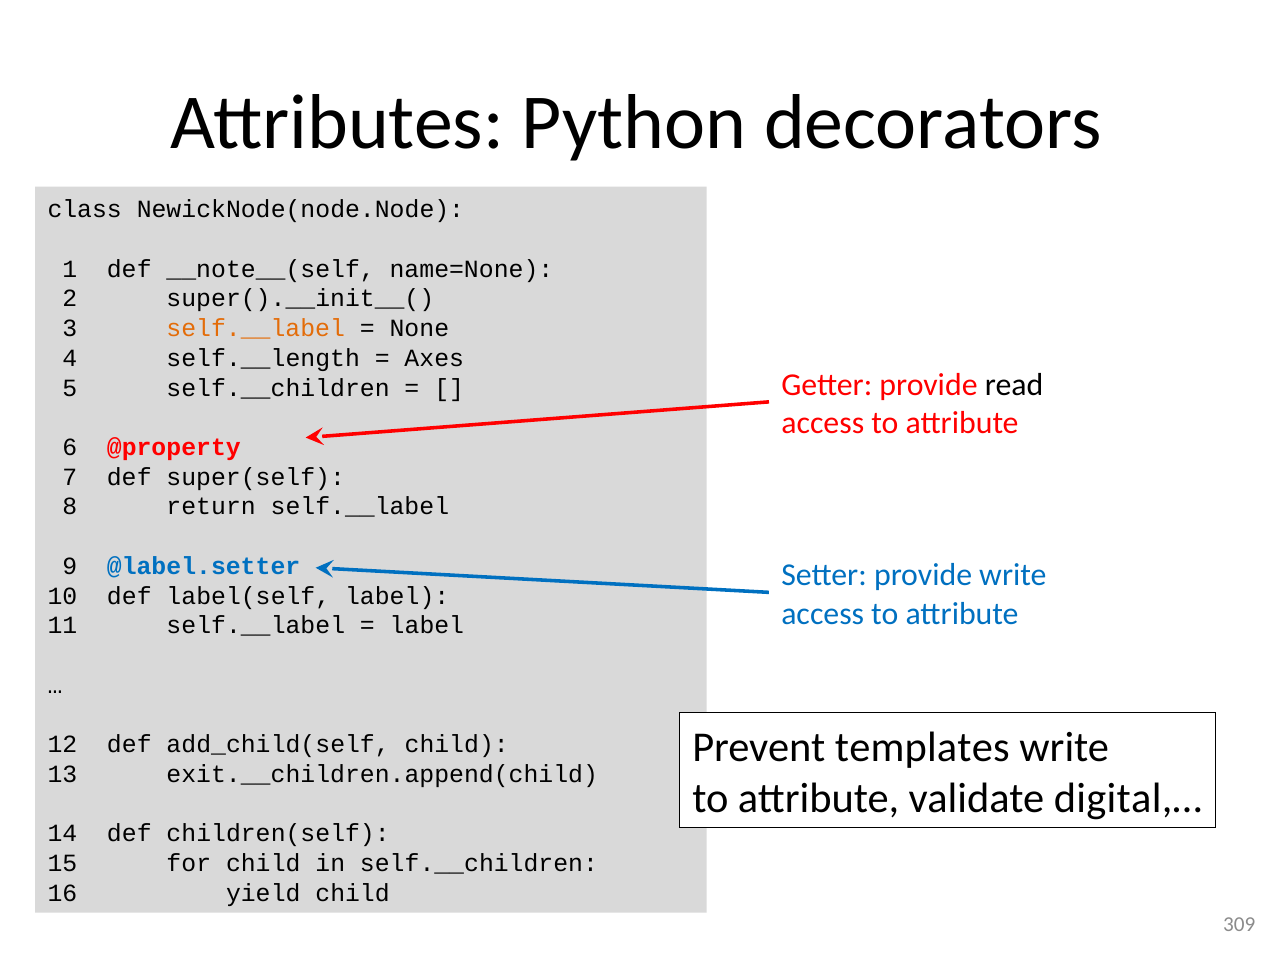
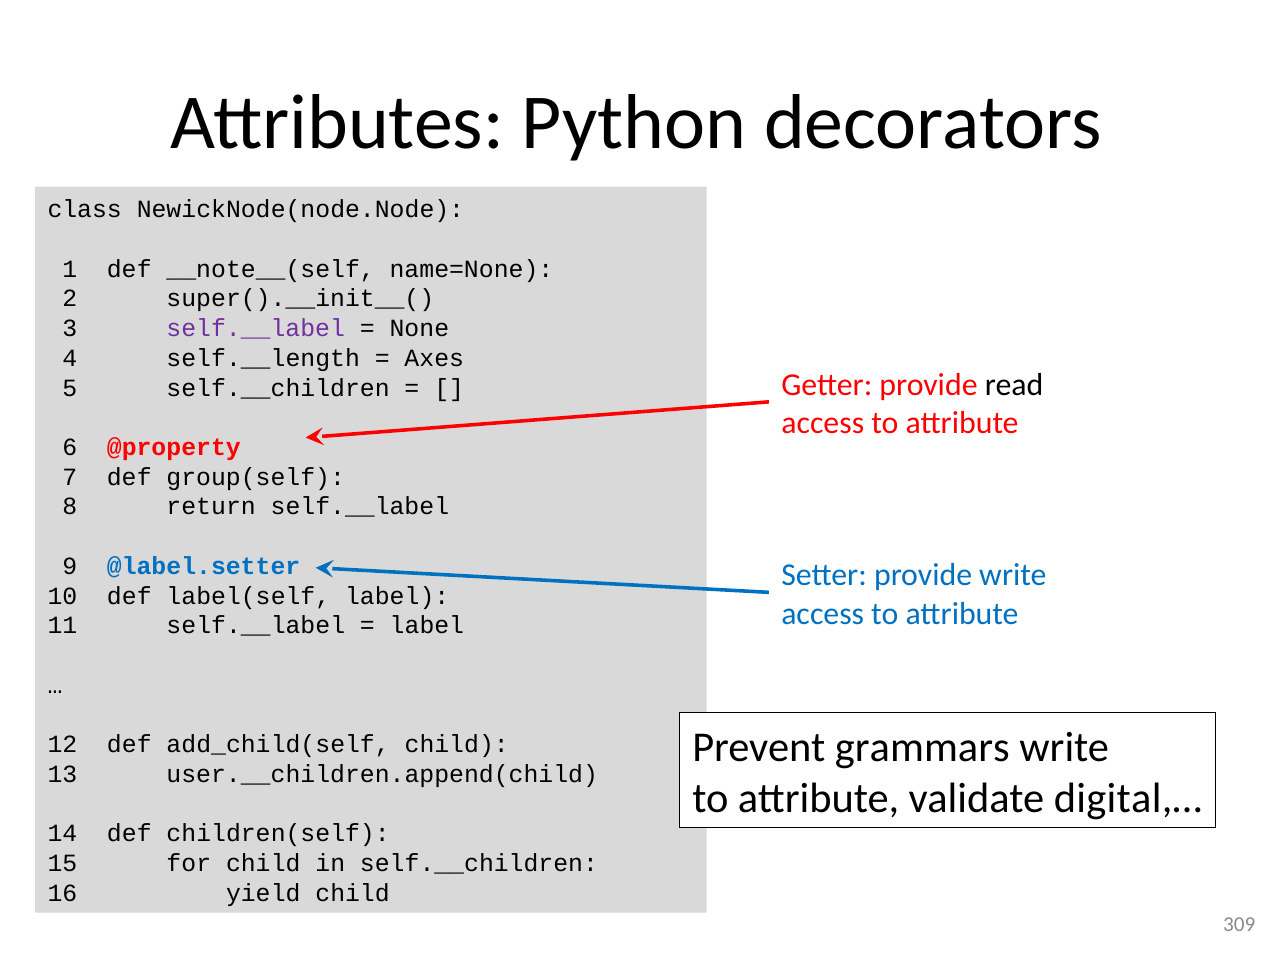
self.__label colour: orange -> purple (256, 328)
super(self: super(self -> group(self (256, 477)
templates: templates -> grammars (922, 747)
exit.__children.append(child: exit.__children.append(child -> user.__children.append(child (382, 774)
